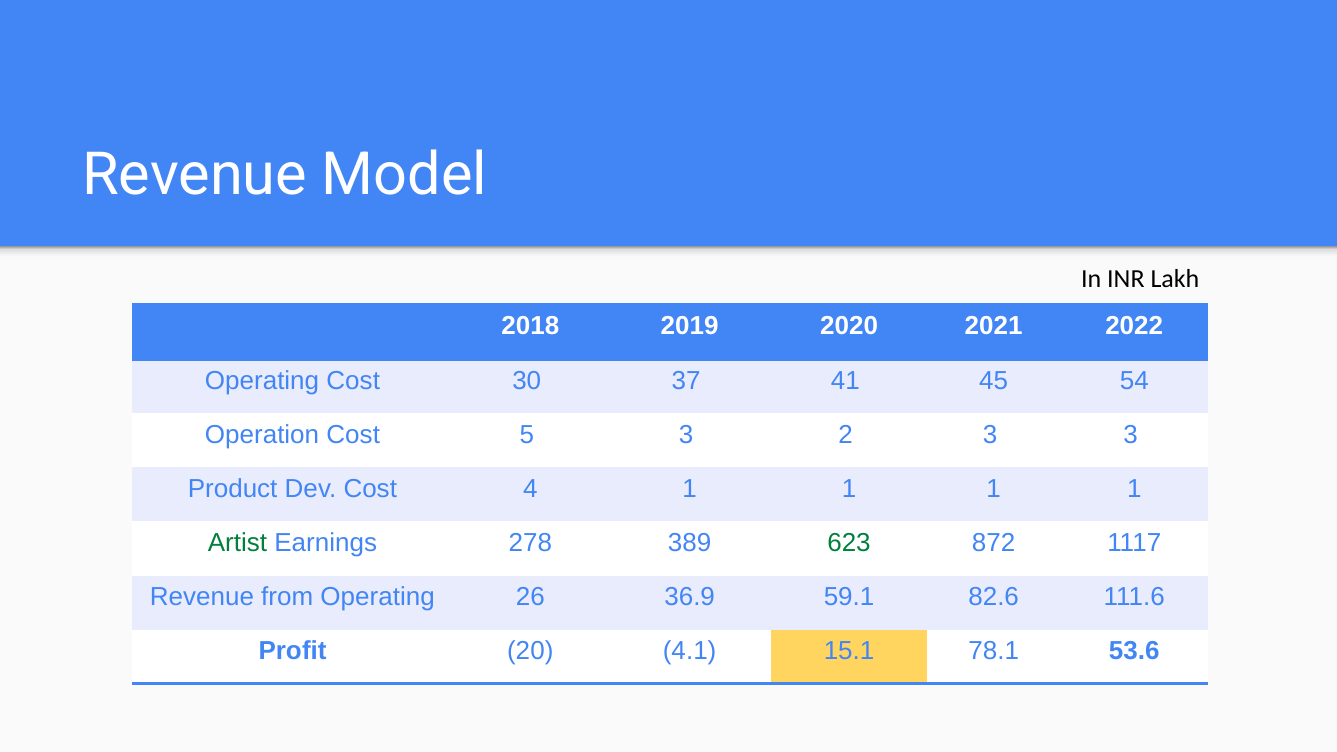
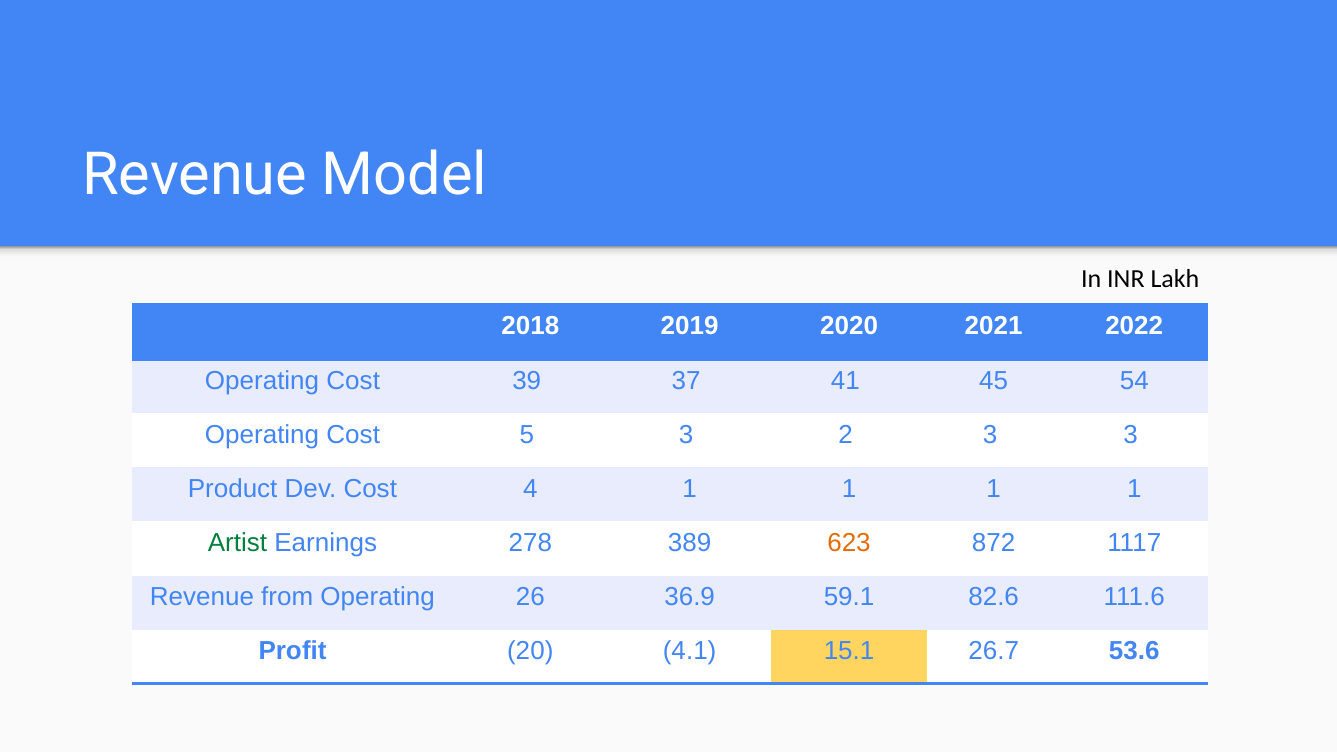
30: 30 -> 39 (527, 381)
Operation: Operation -> Operating (262, 435)
623 colour: green -> orange (849, 543)
78.1: 78.1 -> 26.7 (994, 651)
